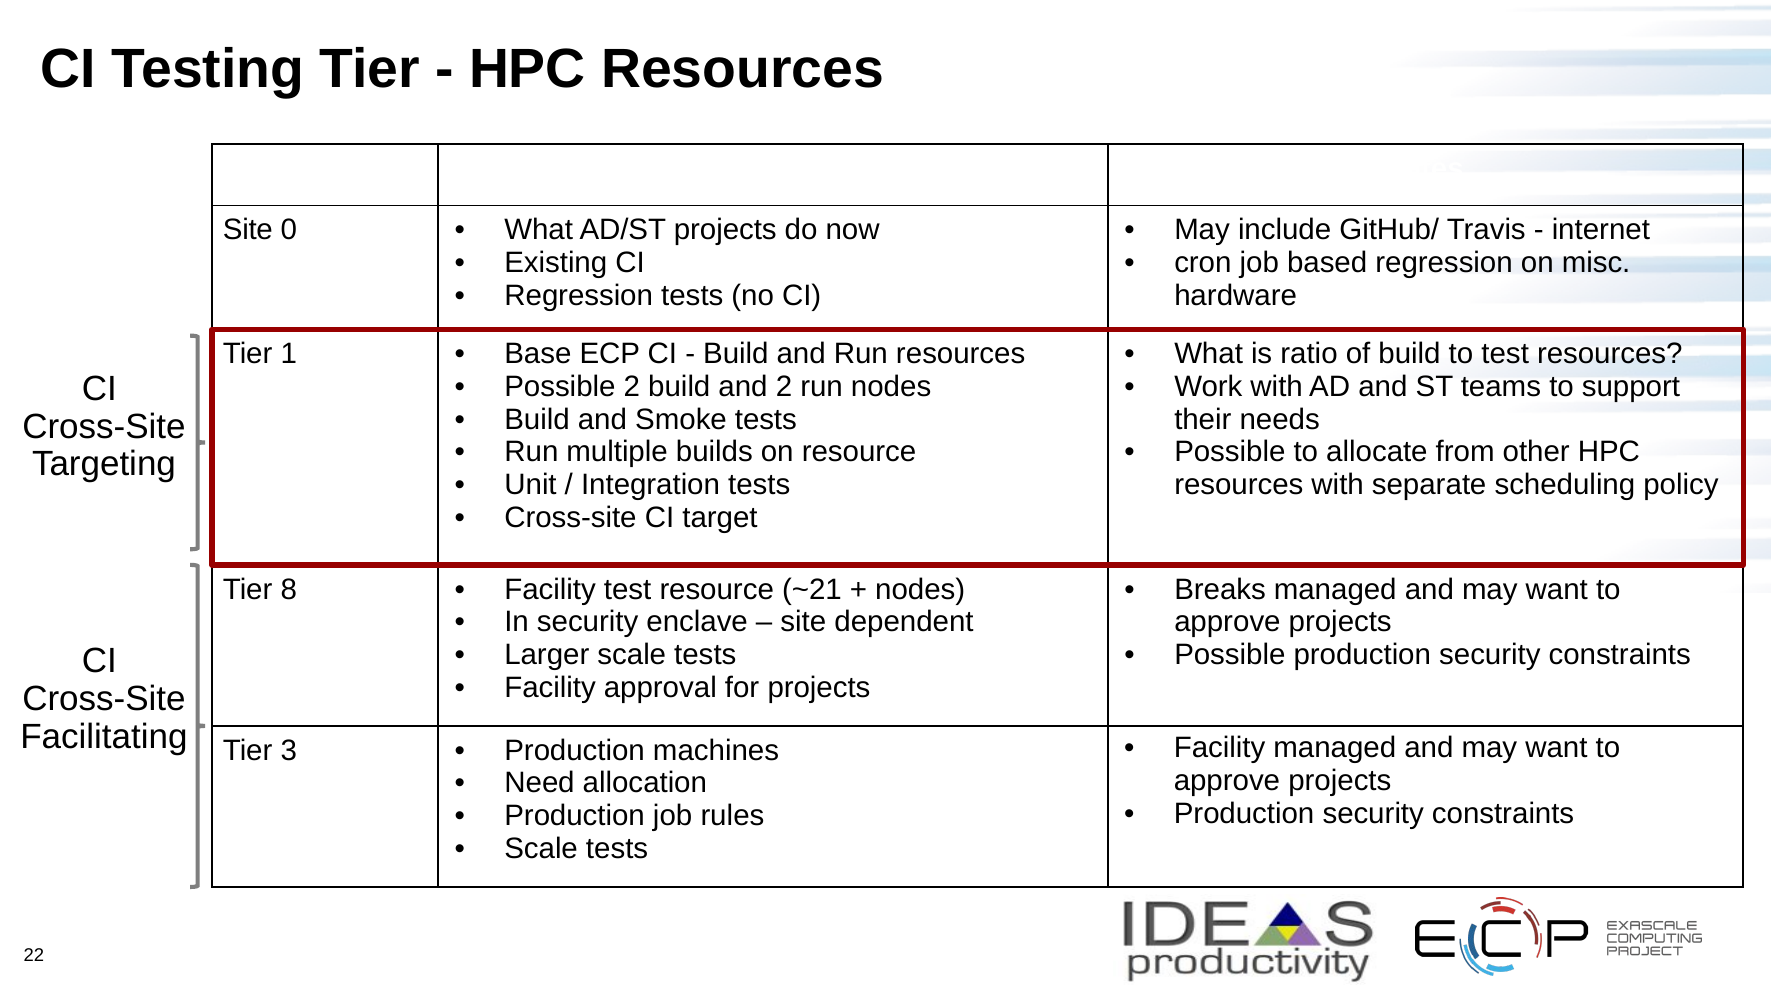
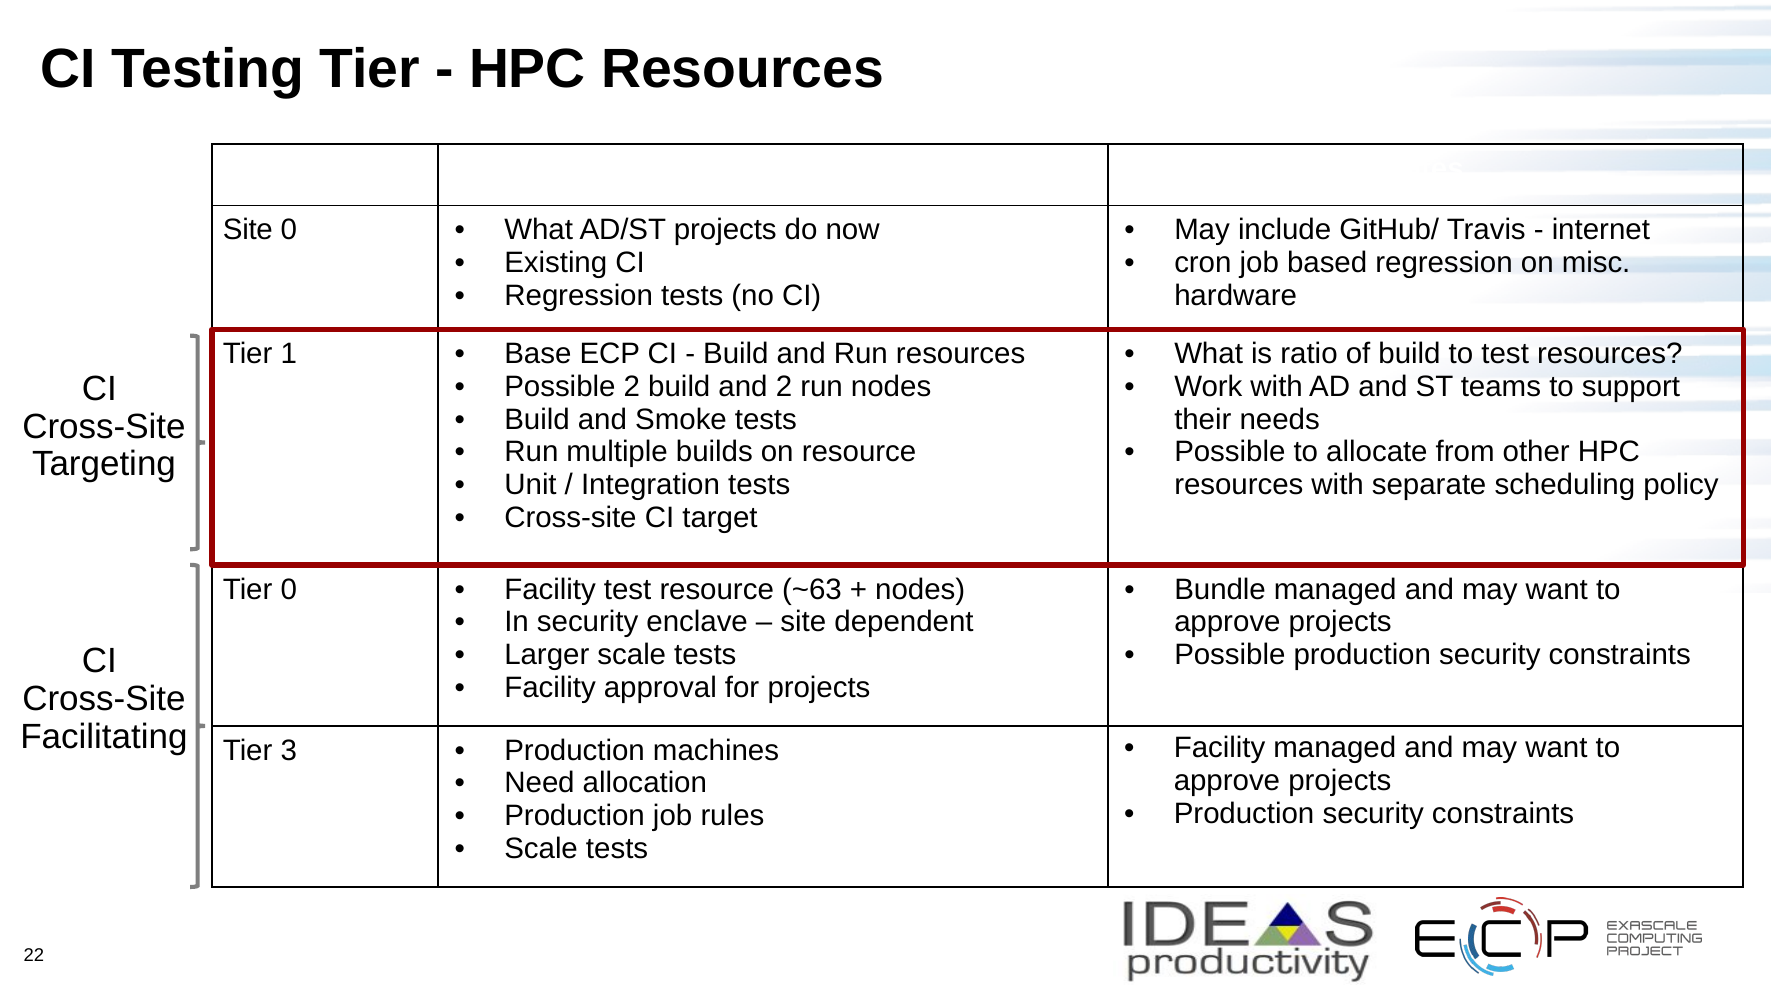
Tier 8: 8 -> 0 (289, 590)
~21: ~21 -> ~63 (812, 590)
Breaks: Breaks -> Bundle (1220, 590)
